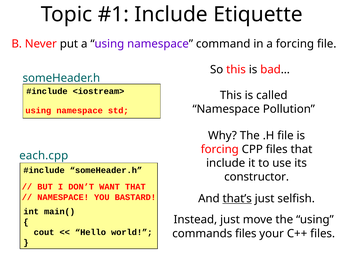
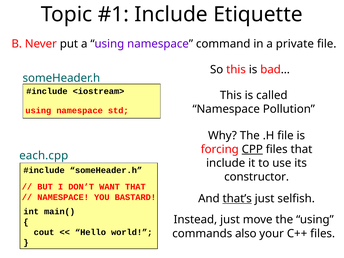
a forcing: forcing -> private (295, 44)
CPP underline: none -> present (252, 149)
commands files: files -> also (246, 233)
